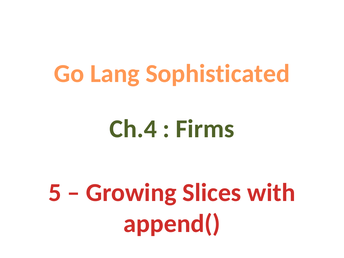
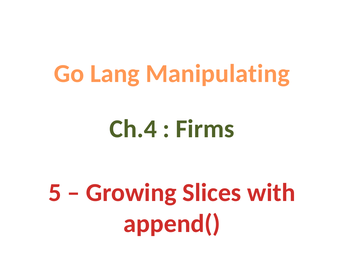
Sophisticated: Sophisticated -> Manipulating (218, 74)
